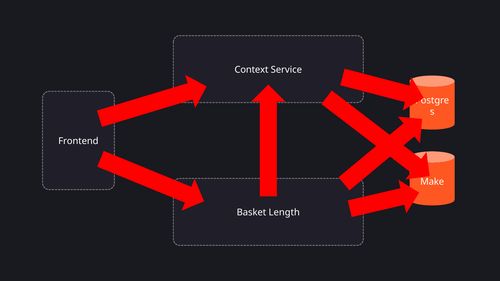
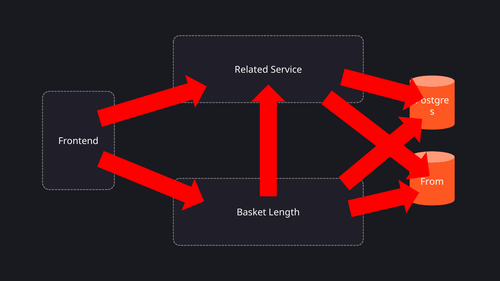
Context: Context -> Related (251, 70)
Make: Make -> From (432, 182)
